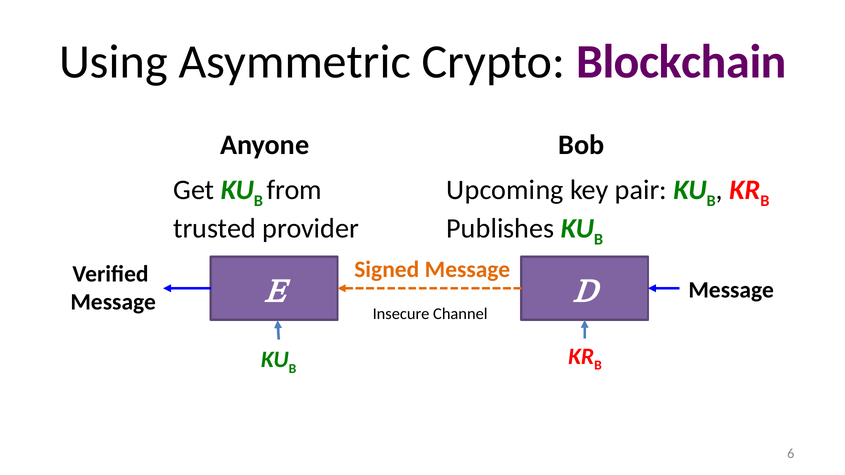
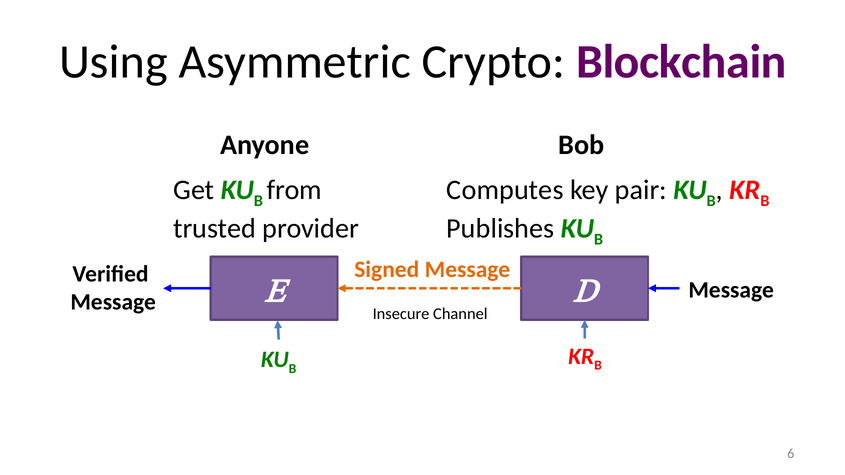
Upcoming: Upcoming -> Computes (505, 190)
